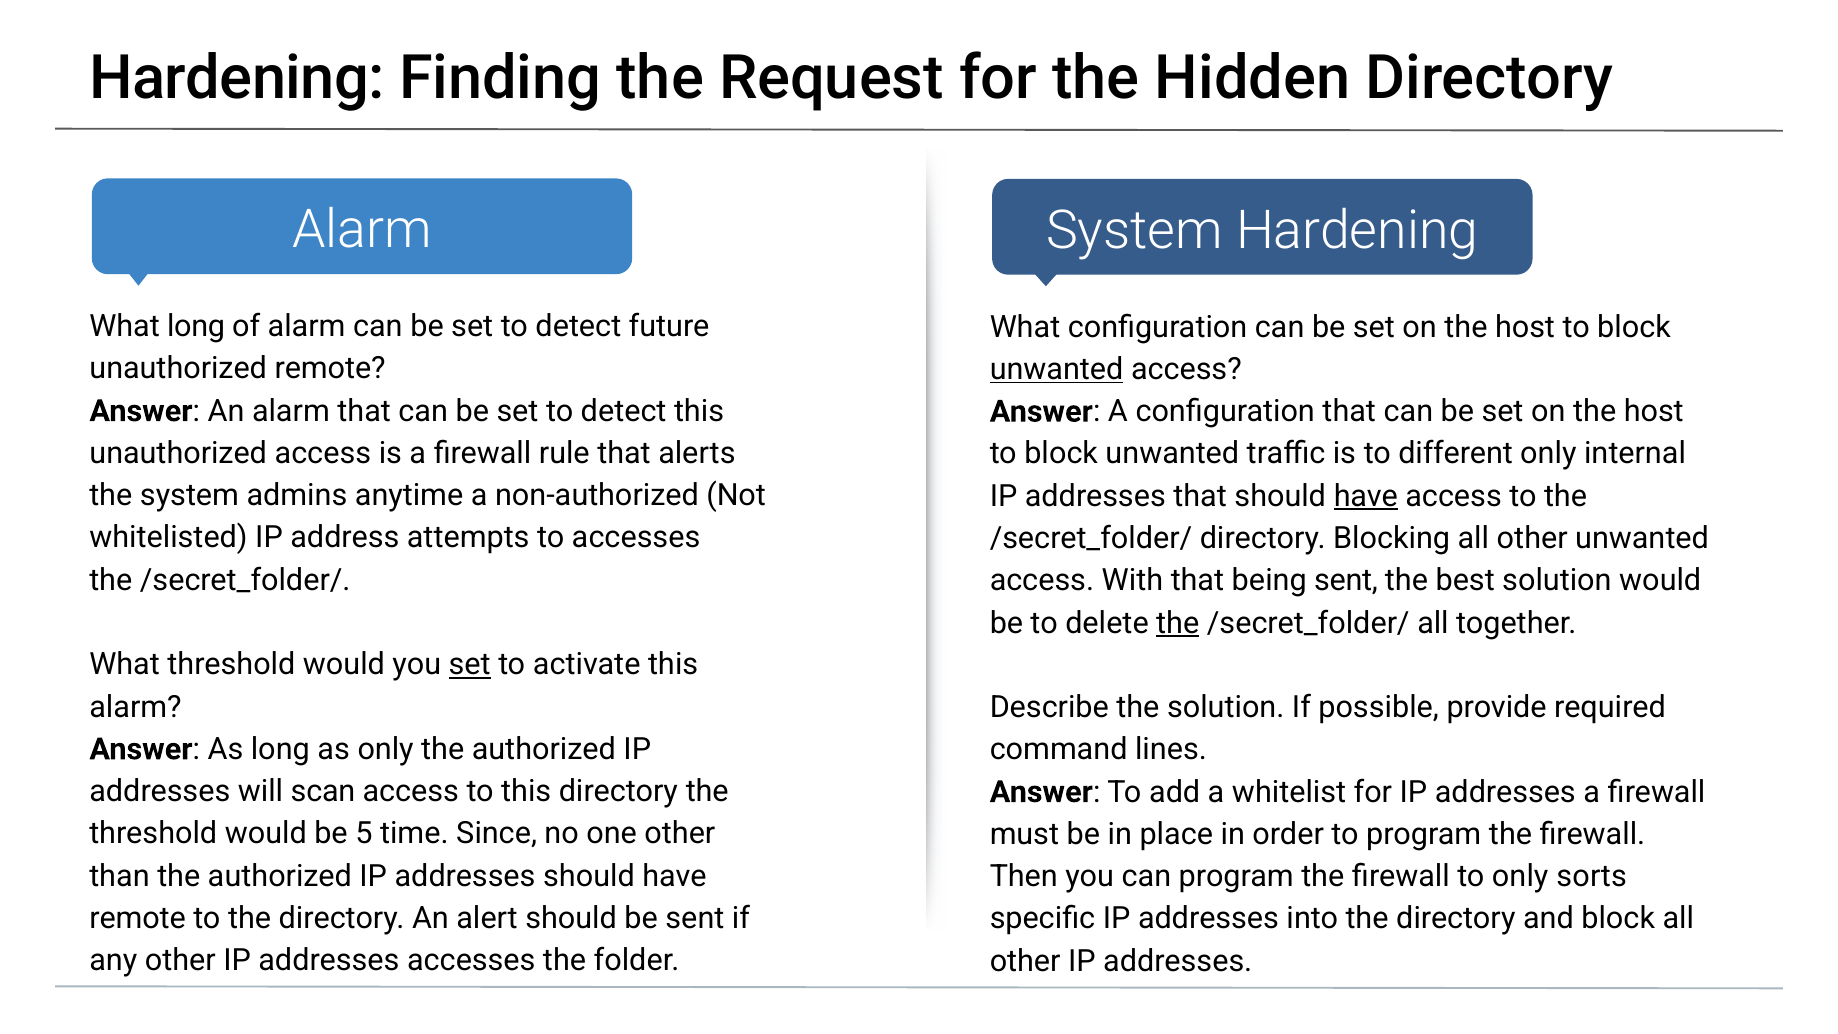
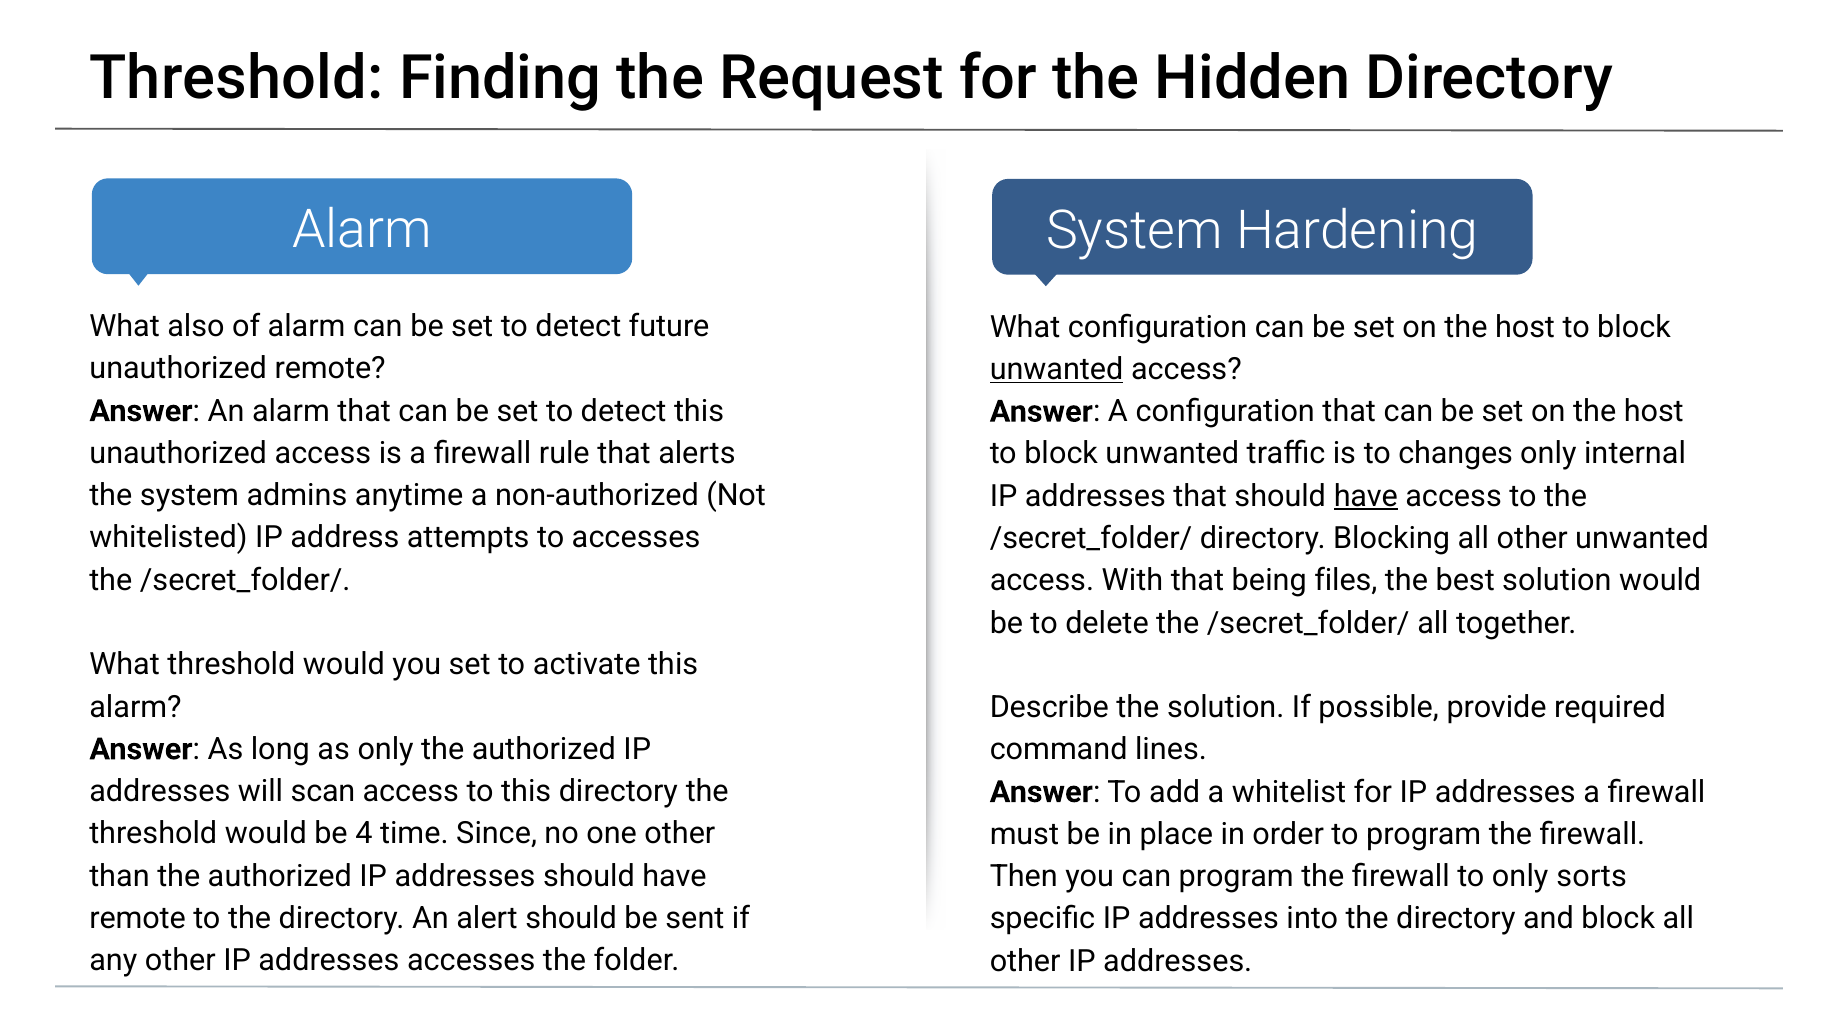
Hardening: Hardening -> Threshold (237, 78)
What long: long -> also (196, 327)
different: different -> changes (1456, 454)
being sent: sent -> files (1346, 581)
the underline: present -> none (1178, 623)
set underline: present -> none (470, 665)
5: 5 -> 4 (364, 834)
